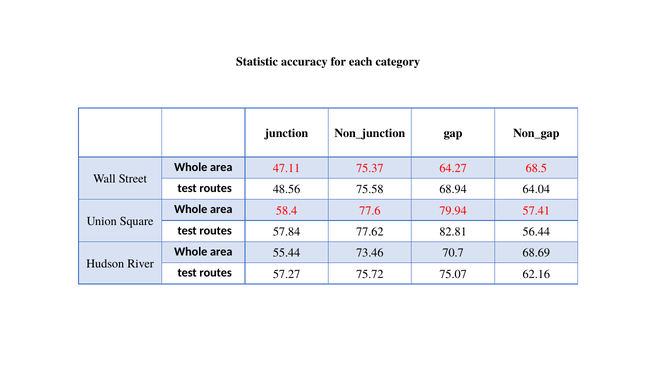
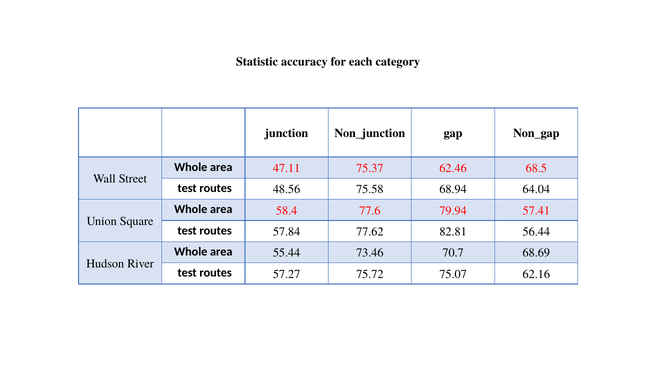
64.27: 64.27 -> 62.46 (453, 168)
